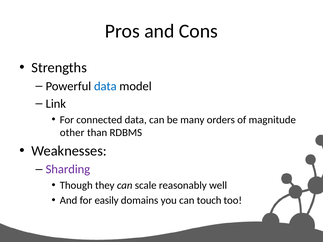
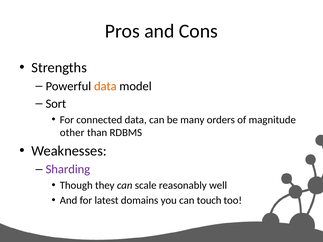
data colour: blue -> orange (105, 86)
Link: Link -> Sort (56, 104)
easily: easily -> latest (107, 201)
